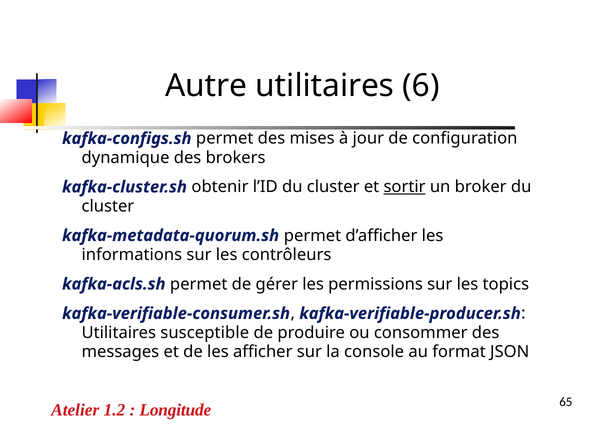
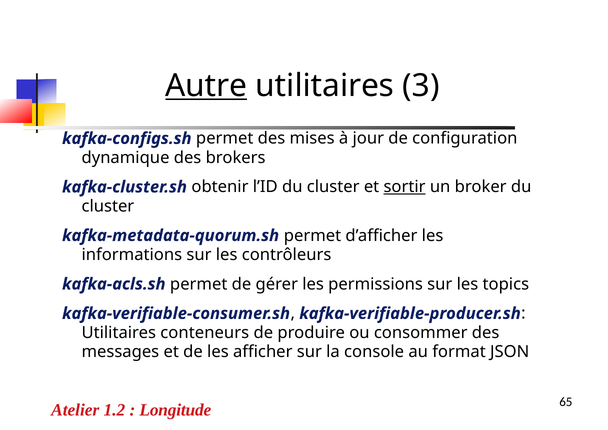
Autre underline: none -> present (206, 86)
6: 6 -> 3 (421, 86)
susceptible: susceptible -> conteneurs (205, 333)
